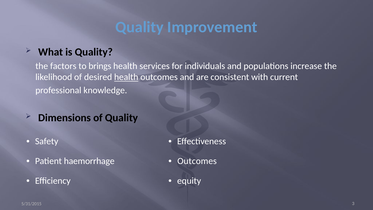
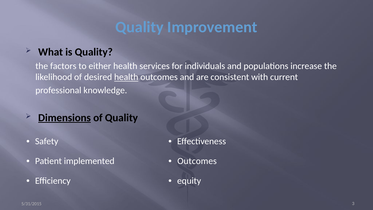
brings: brings -> either (100, 66)
Dimensions underline: none -> present (65, 118)
haemorrhage: haemorrhage -> implemented (89, 161)
